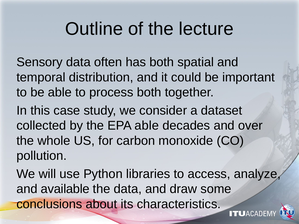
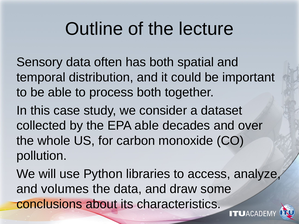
available: available -> volumes (65, 189)
